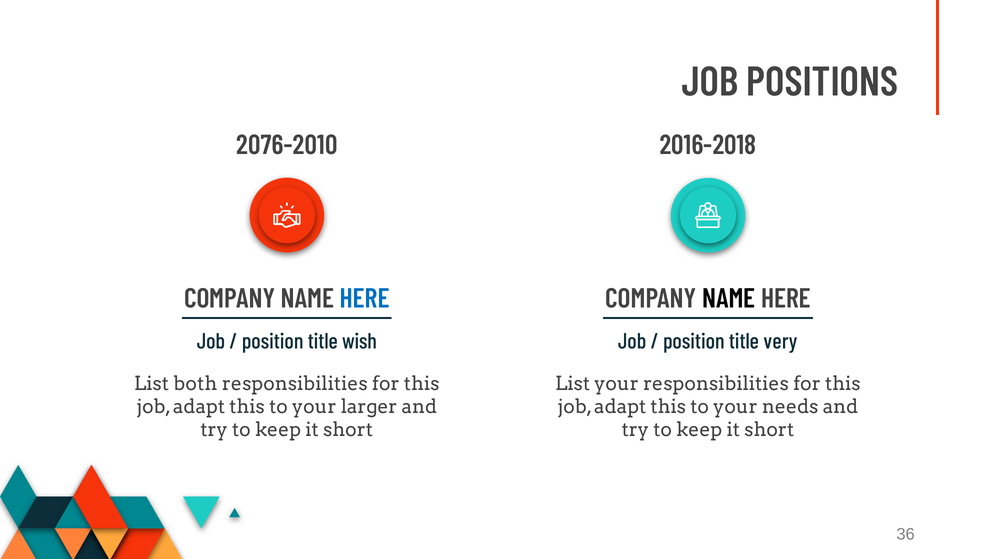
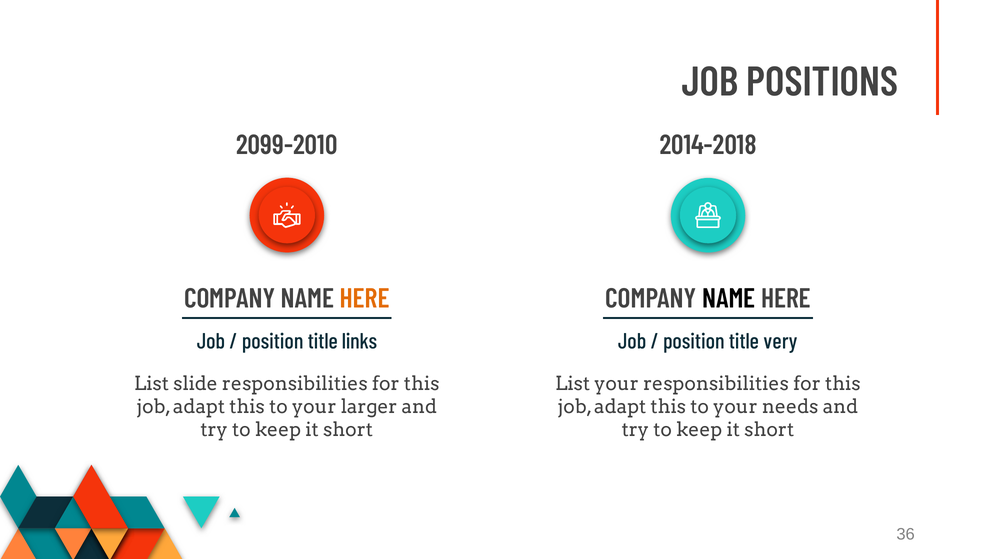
2076-2010: 2076-2010 -> 2099-2010 (287, 145)
2016-2018: 2016-2018 -> 2014-2018 (708, 145)
HERE colour: blue -> orange (365, 298)
wish: wish -> links (359, 341)
both: both -> slide (195, 383)
